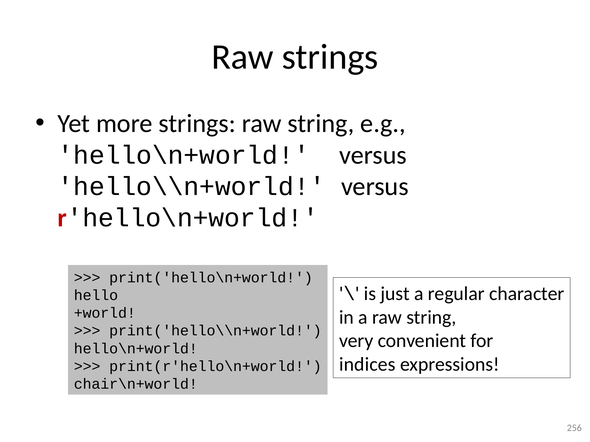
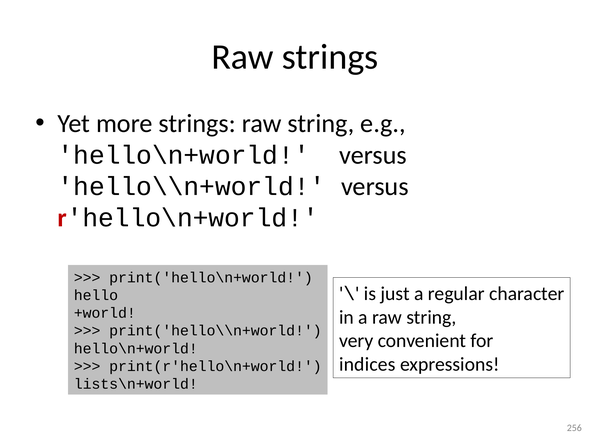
chair\n+world: chair\n+world -> lists\n+world (136, 384)
